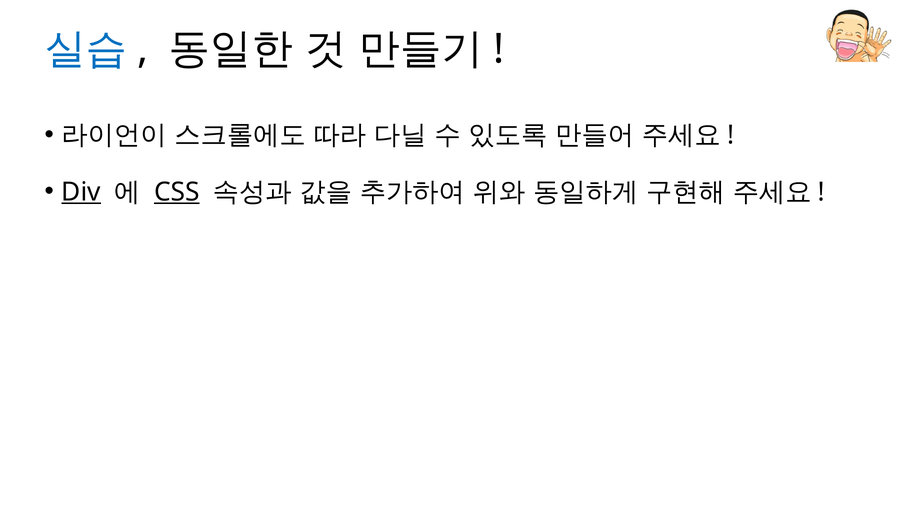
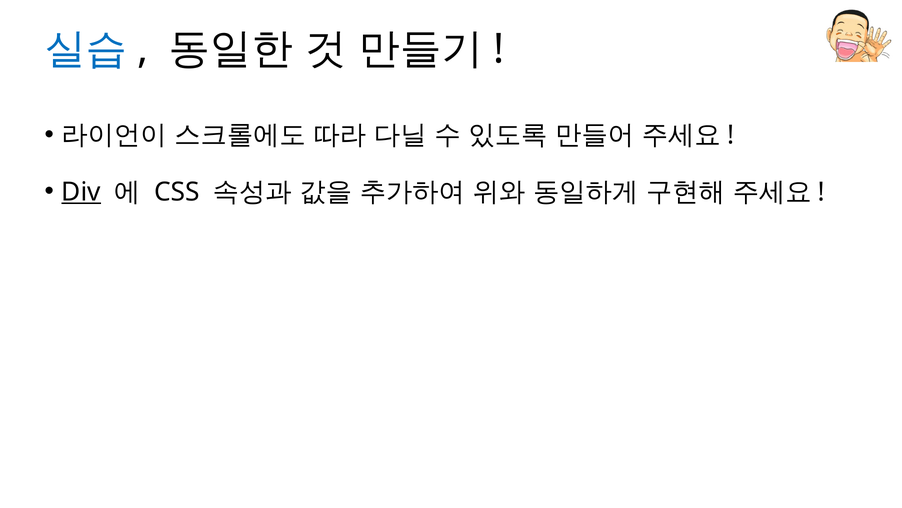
CSS underline: present -> none (177, 192)
